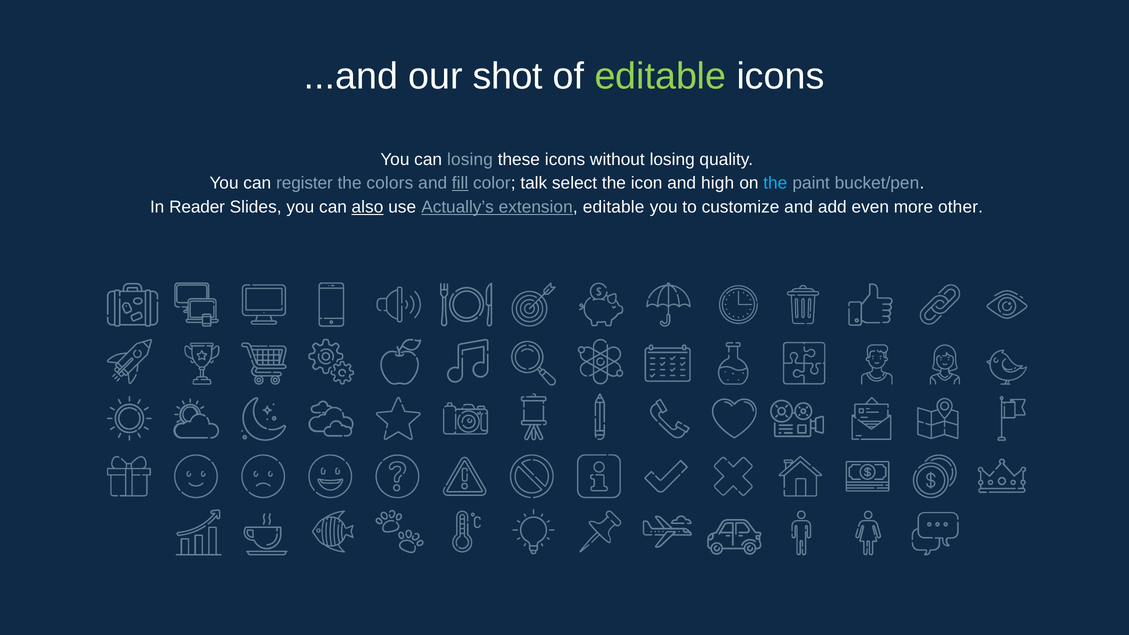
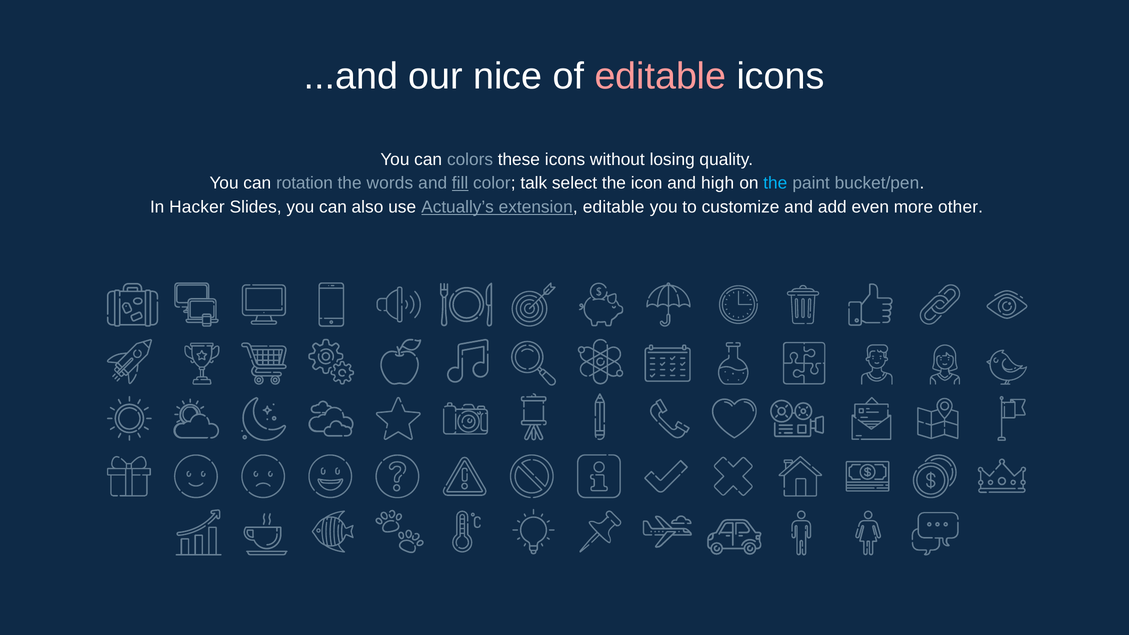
shot: shot -> nice (508, 76)
editable colour: light green -> pink (660, 76)
can losing: losing -> colors (470, 159)
register: register -> rotation (305, 183)
colors: colors -> words (390, 183)
Reader: Reader -> Hacker (197, 207)
also underline: present -> none (367, 207)
